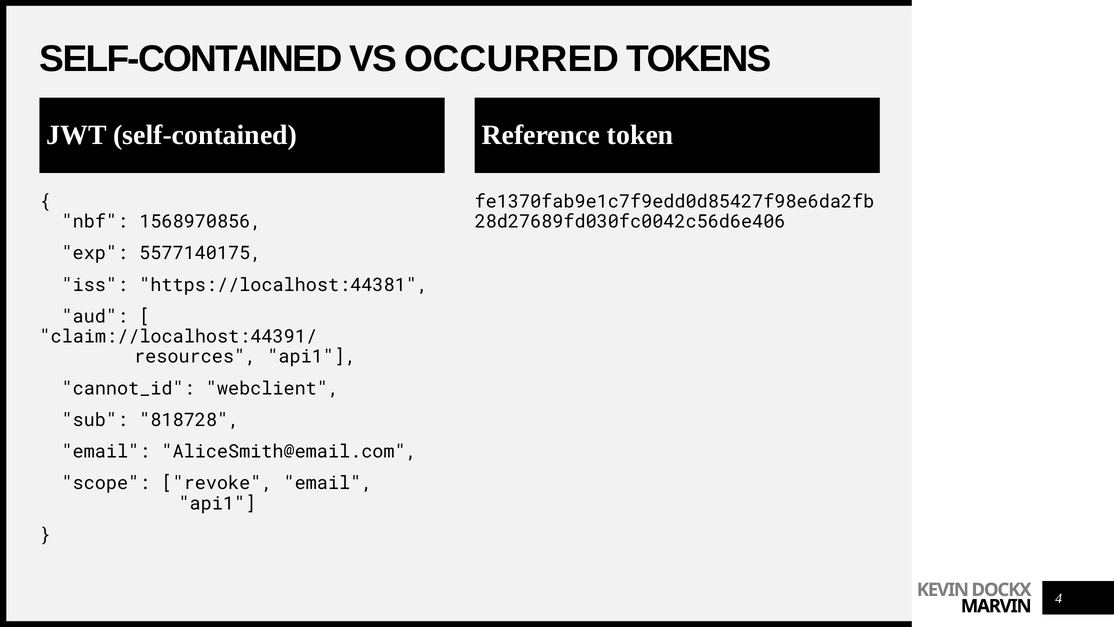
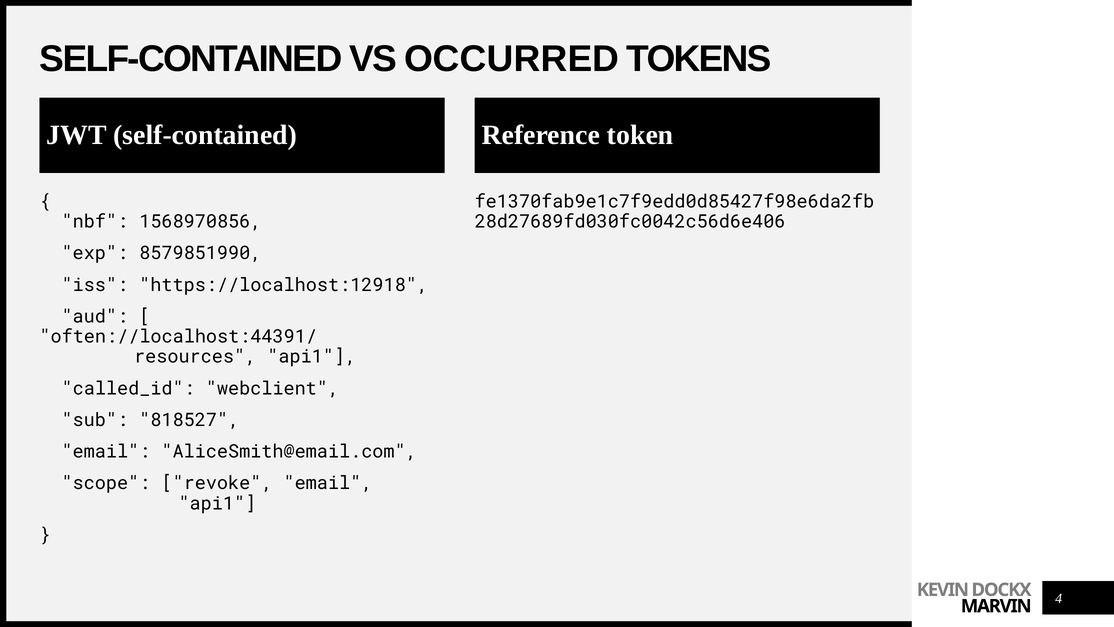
5577140175: 5577140175 -> 8579851990 (200, 253)
https://localhost:44381: https://localhost:44381 -> https://localhost:12918 (284, 285)
claim://localhost:44391/: claim://localhost:44391/ -> often://localhost:44391/ (178, 336)
cannot_id: cannot_id -> called_id (128, 388)
818728: 818728 -> 818527 (189, 420)
